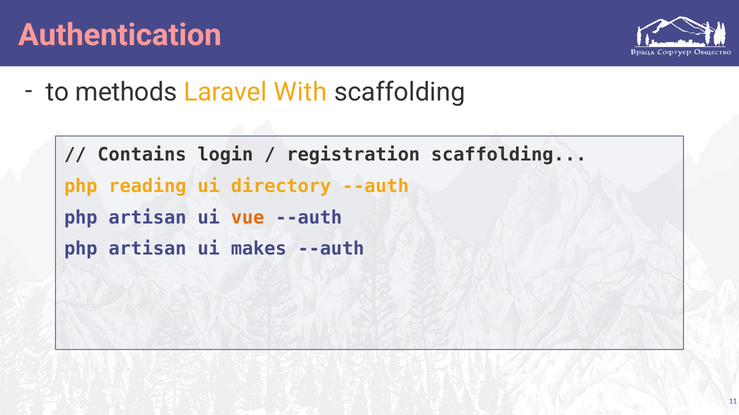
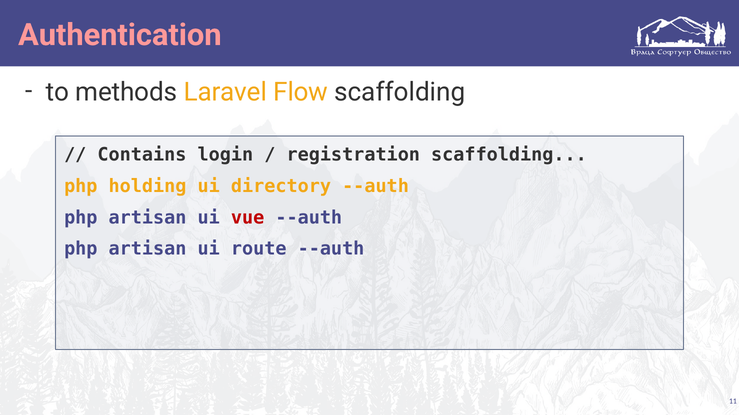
With: With -> Flow (301, 92)
reading: reading -> holding (148, 186)
vue colour: orange -> red (248, 218)
makes: makes -> route (259, 249)
